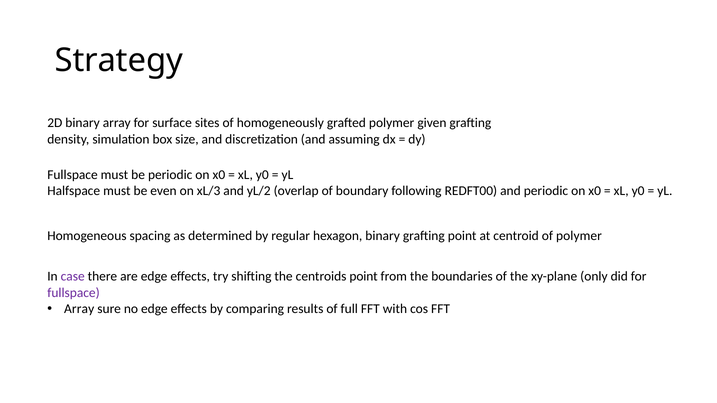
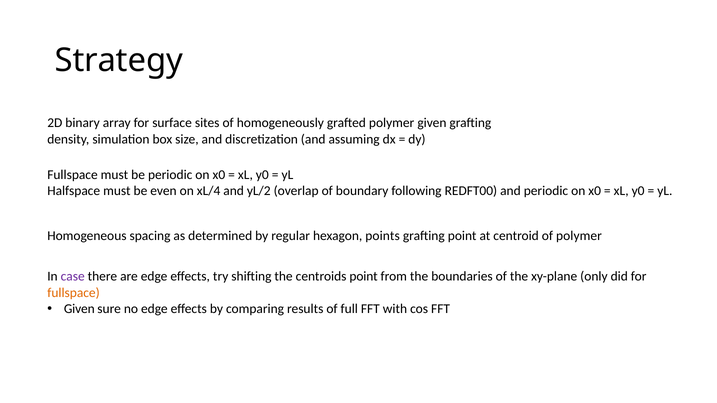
xL/3: xL/3 -> xL/4 (209, 191)
hexagon binary: binary -> points (383, 236)
fullspace colour: purple -> orange (74, 293)
Array: Array -> Given (79, 309)
